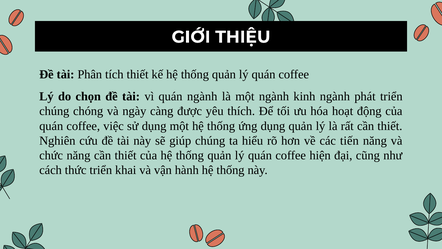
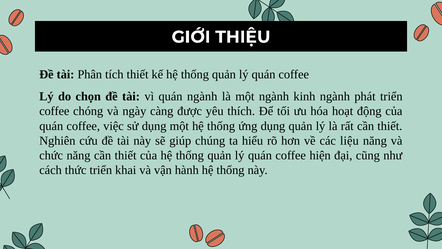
chúng: chúng -> coffee (54, 111)
tiến: tiến -> liệu (349, 141)
